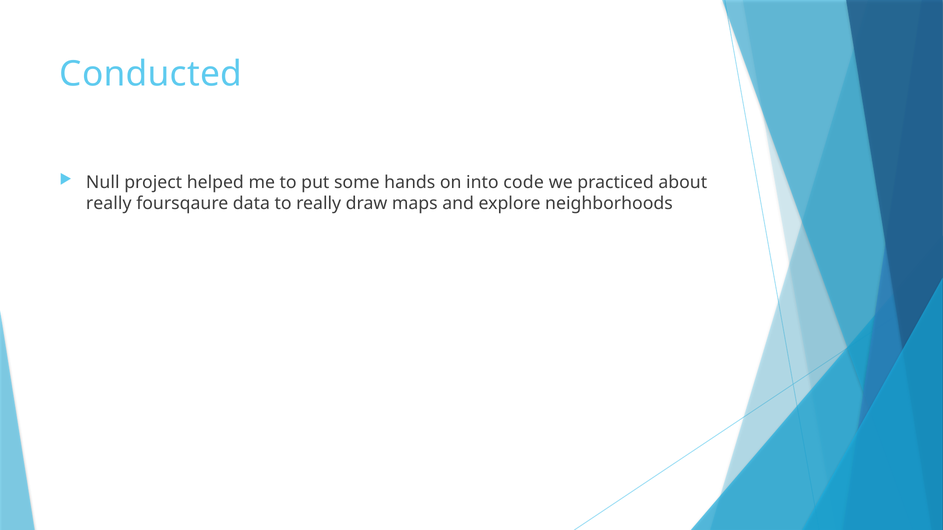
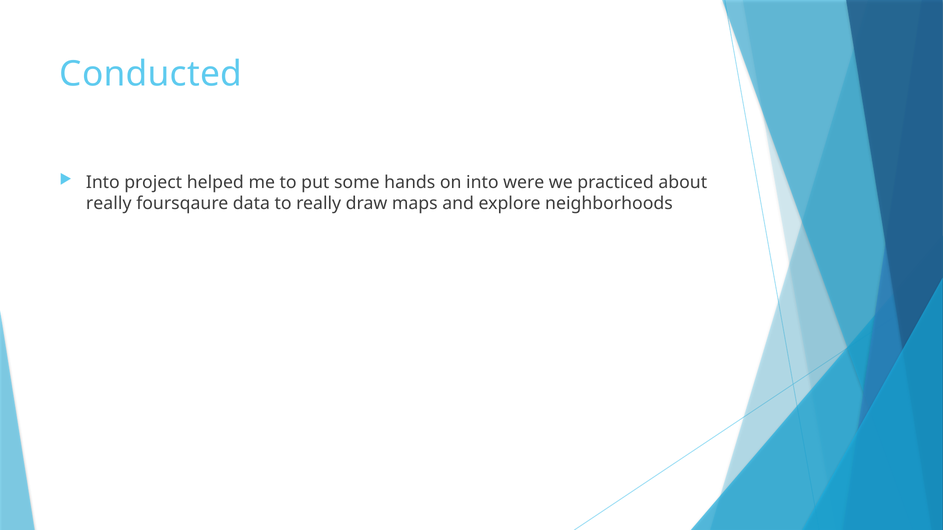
Null: Null -> Into (103, 183)
code: code -> were (524, 183)
